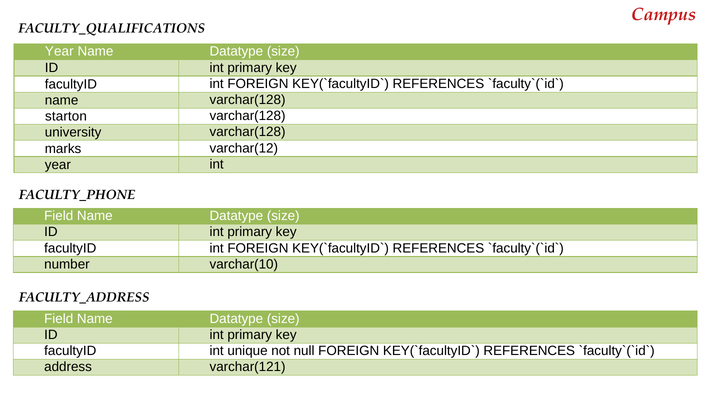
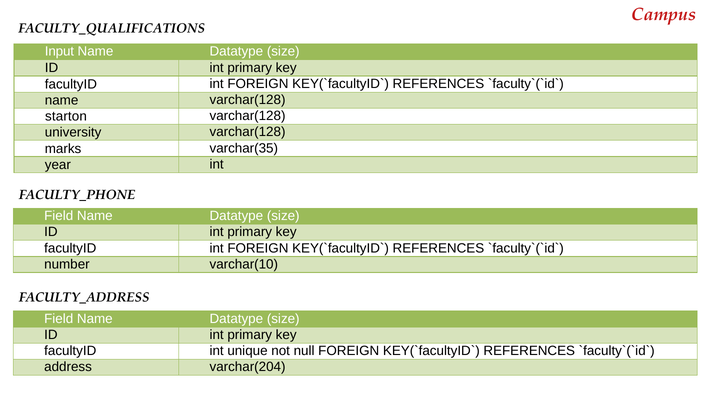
Year: Year -> Input (59, 52)
varchar(12: varchar(12 -> varchar(35 (244, 148)
varchar(121: varchar(121 -> varchar(204 (248, 367)
